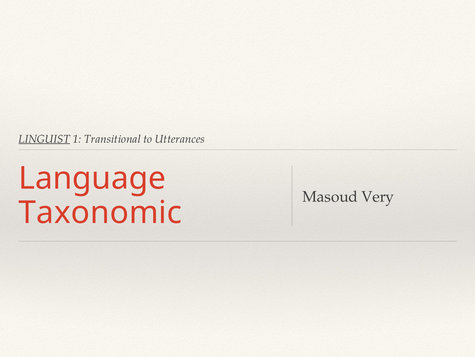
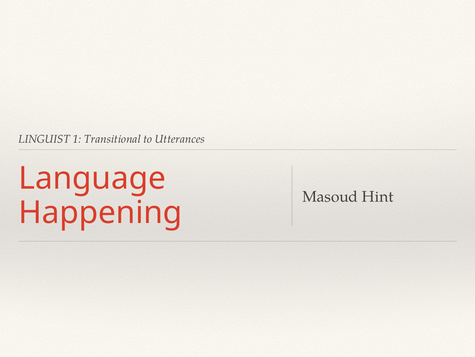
LINGUIST underline: present -> none (44, 139)
Very: Very -> Hint (378, 196)
Taxonomic: Taxonomic -> Happening (100, 212)
